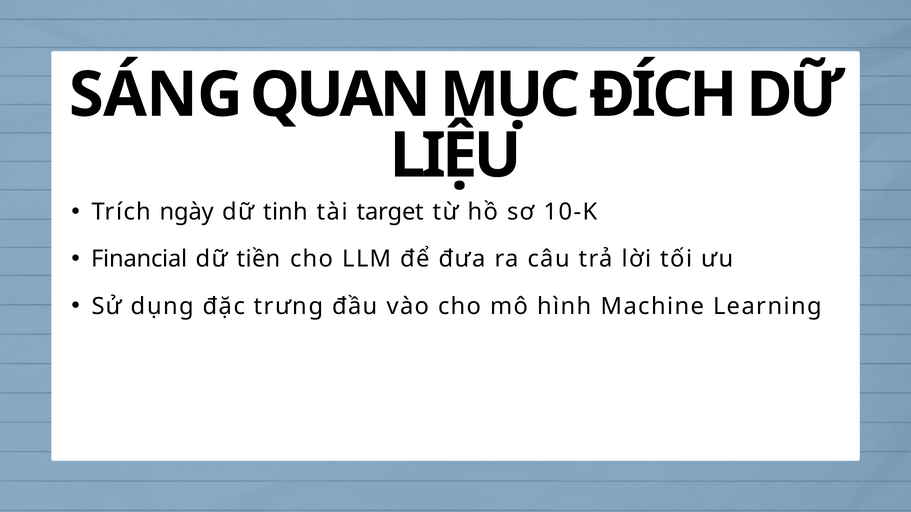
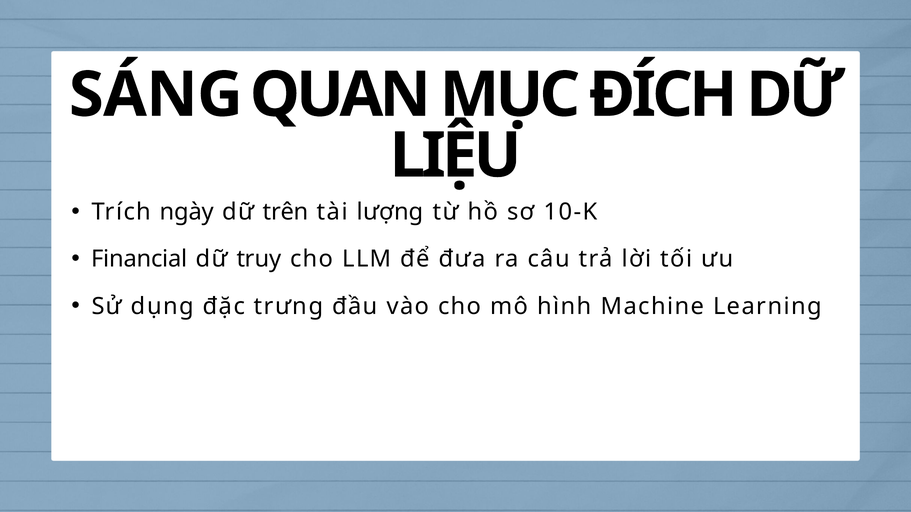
tinh: tinh -> trên (286, 212)
target: target -> lượng (390, 212)
tiền: tiền -> truy (259, 259)
